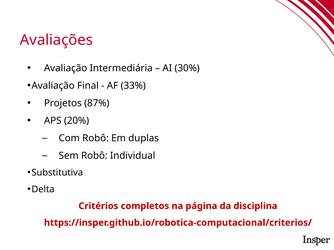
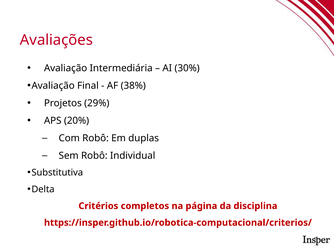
33%: 33% -> 38% (133, 86)
87%: 87% -> 29% (97, 103)
